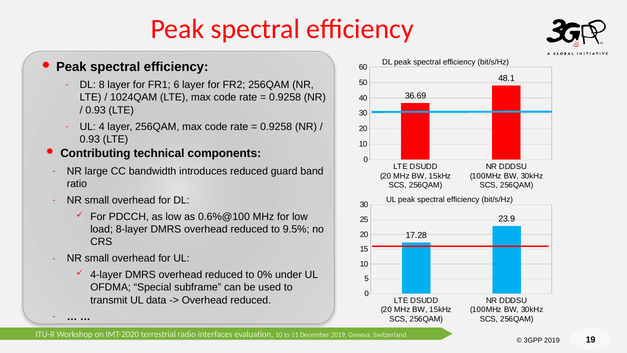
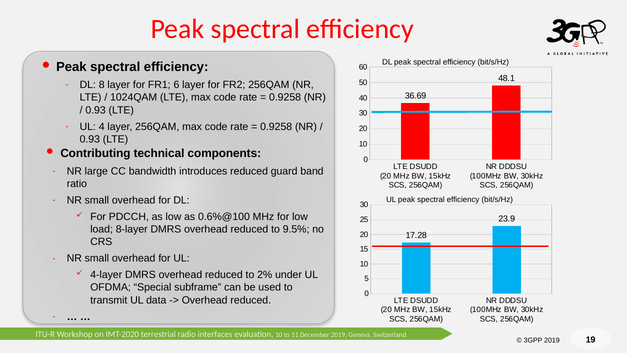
0%: 0% -> 2% (265, 275)
